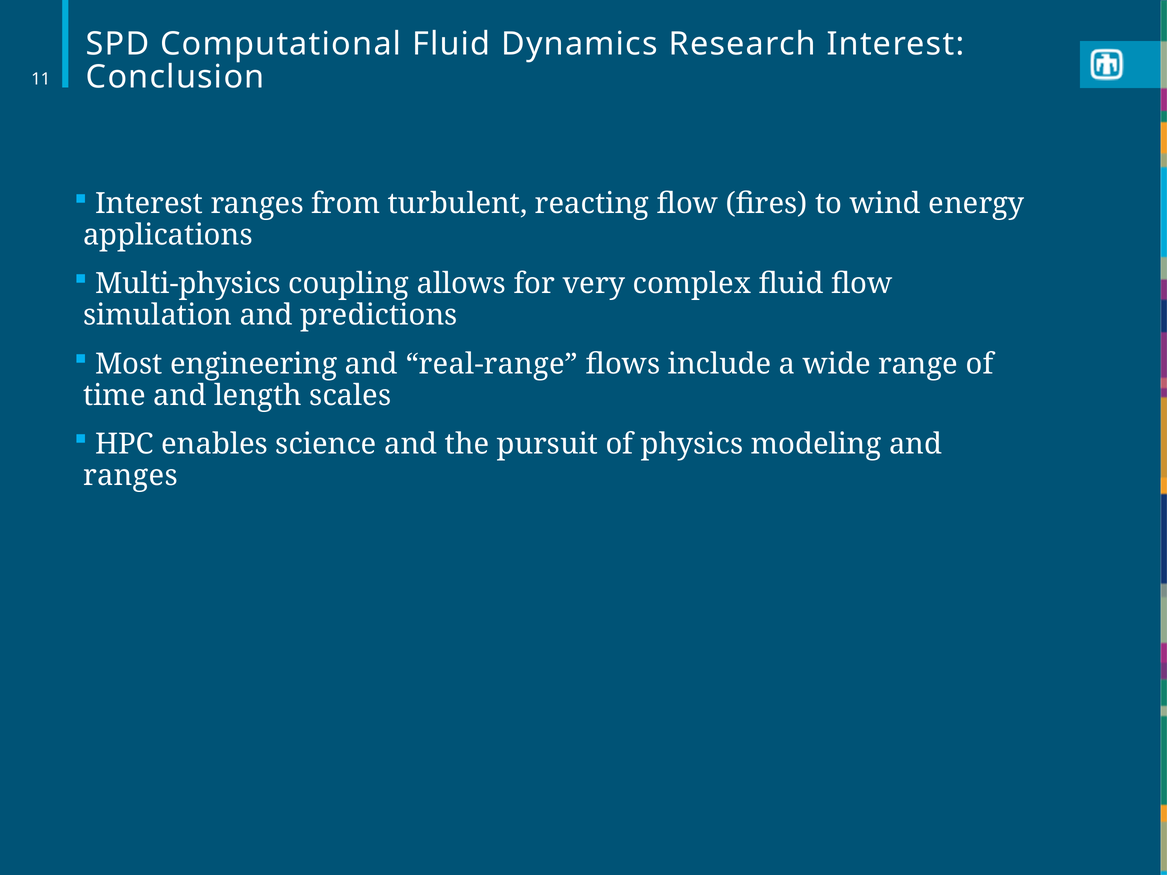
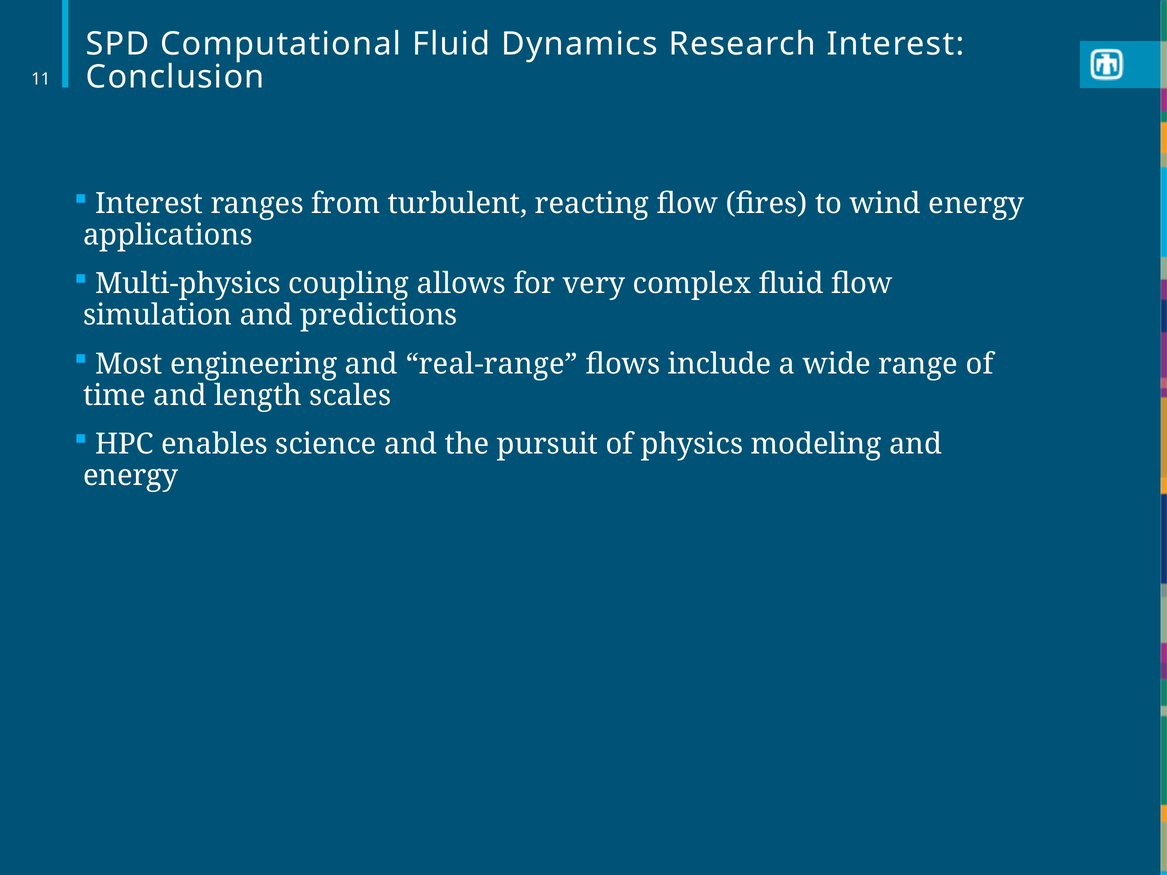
ranges: ranges -> energy (131, 476)
